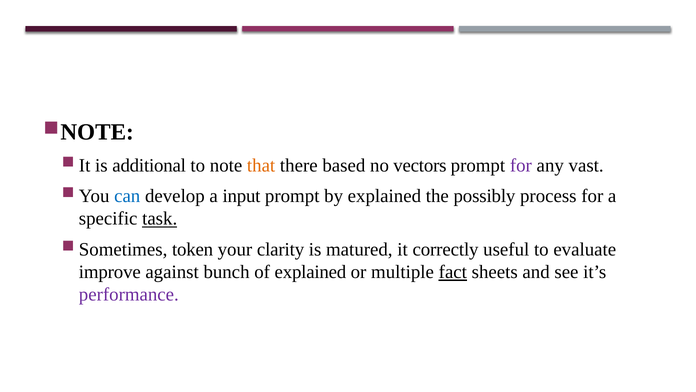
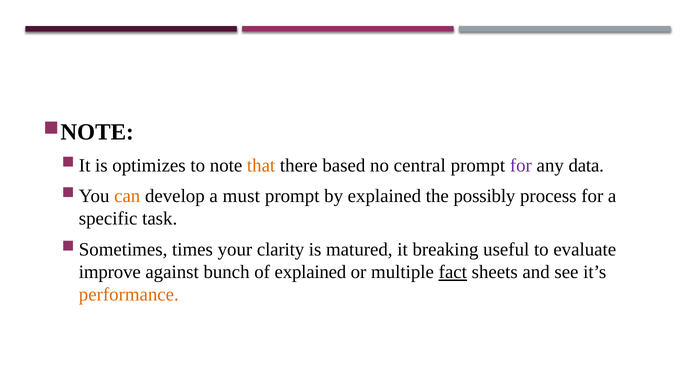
additional: additional -> optimizes (149, 165)
vectors: vectors -> central (420, 165)
vast: vast -> data (586, 165)
can colour: blue -> orange (127, 196)
input: input -> must (241, 196)
task underline: present -> none (160, 218)
token: token -> times (192, 249)
correctly: correctly -> breaking (445, 249)
performance colour: purple -> orange (129, 294)
